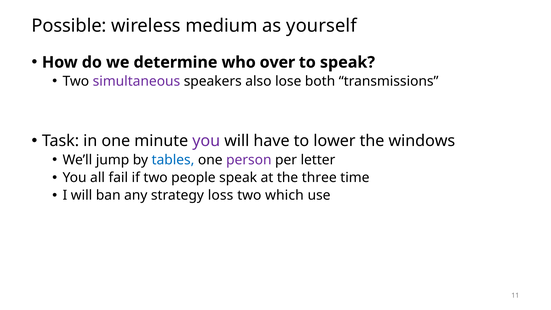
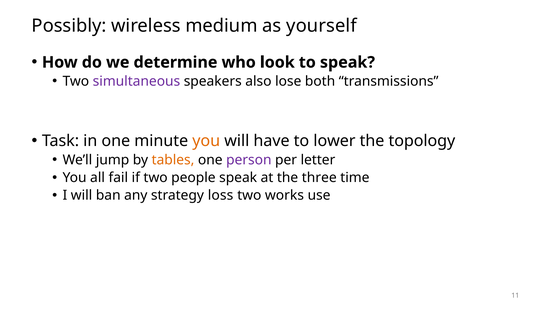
Possible: Possible -> Possibly (69, 26)
over: over -> look (277, 62)
you colour: purple -> orange (206, 141)
windows: windows -> topology (422, 141)
tables colour: blue -> orange (173, 160)
which: which -> works (284, 195)
